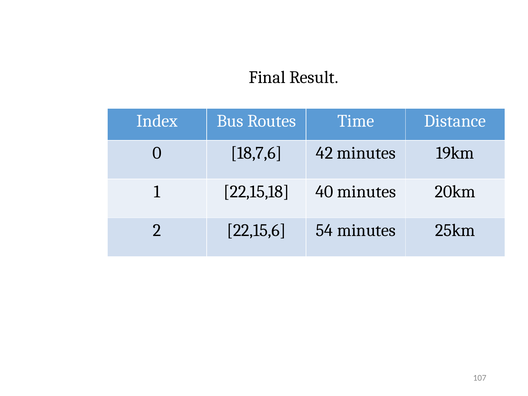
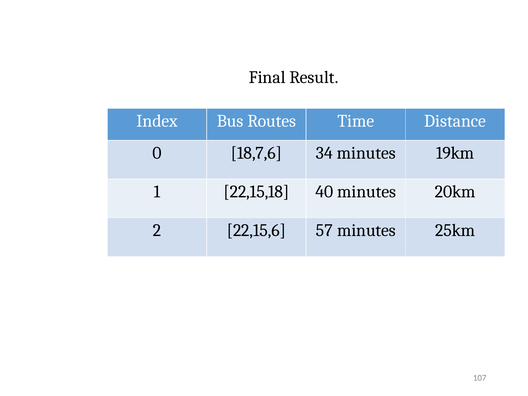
42: 42 -> 34 (324, 153)
54: 54 -> 57 (324, 231)
